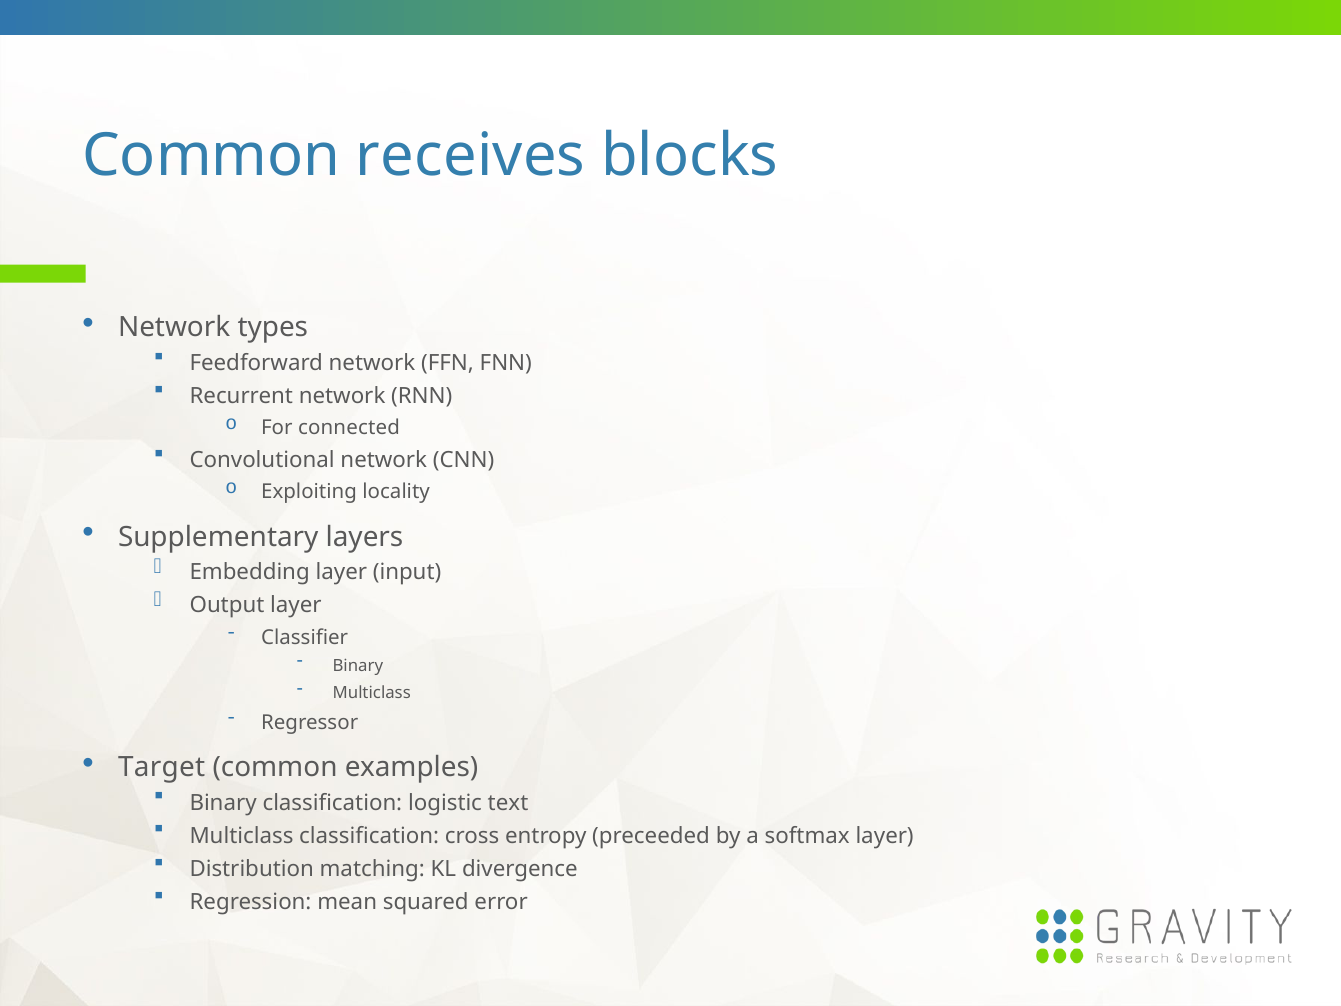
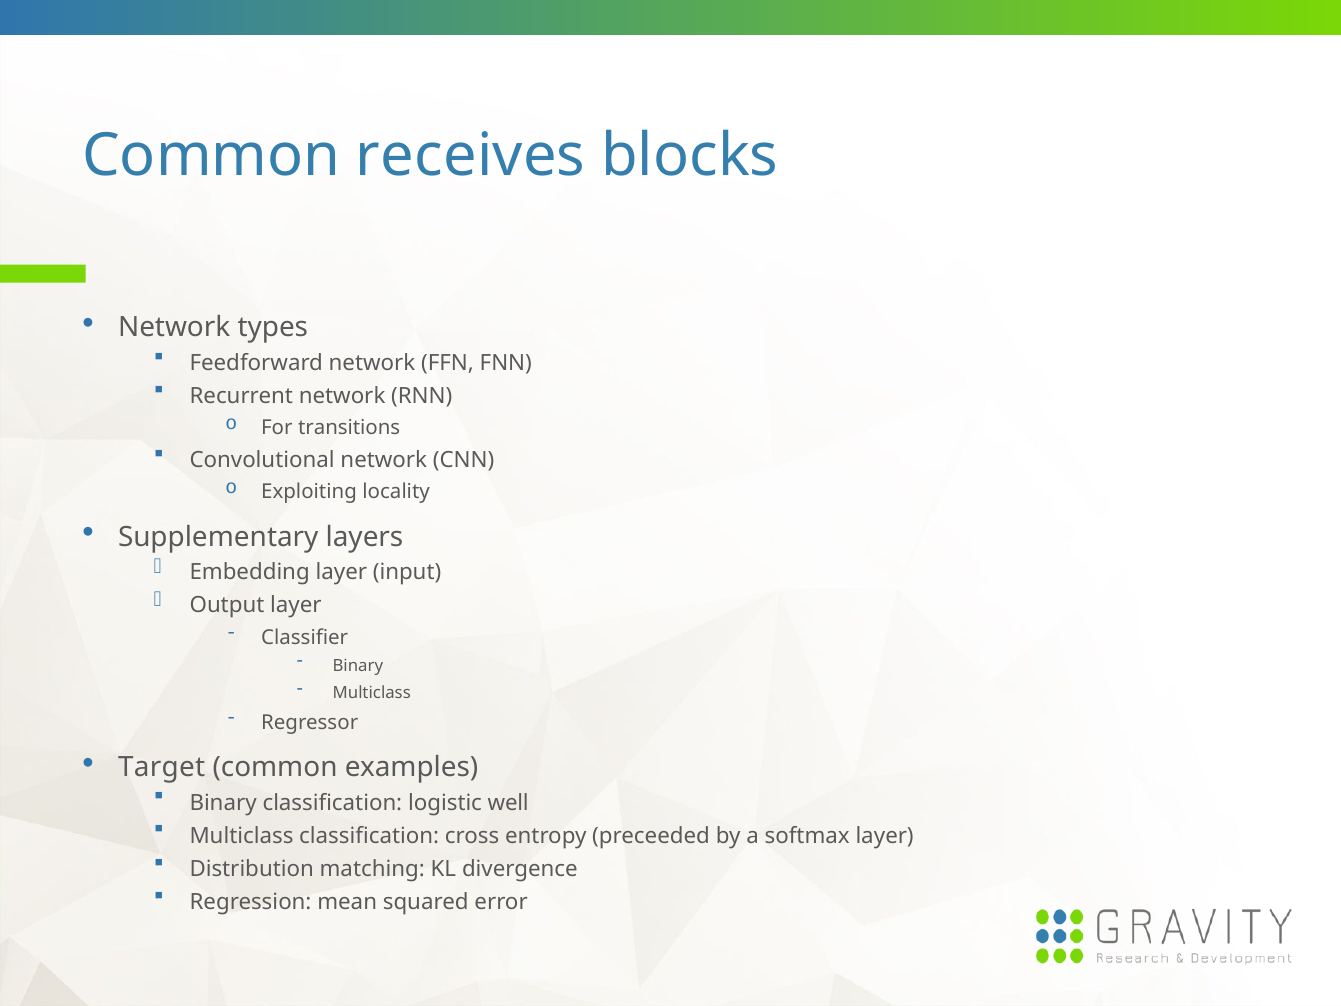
connected: connected -> transitions (349, 428)
text: text -> well (508, 803)
